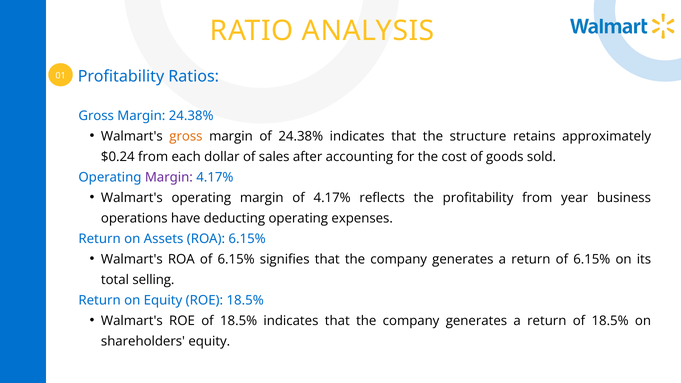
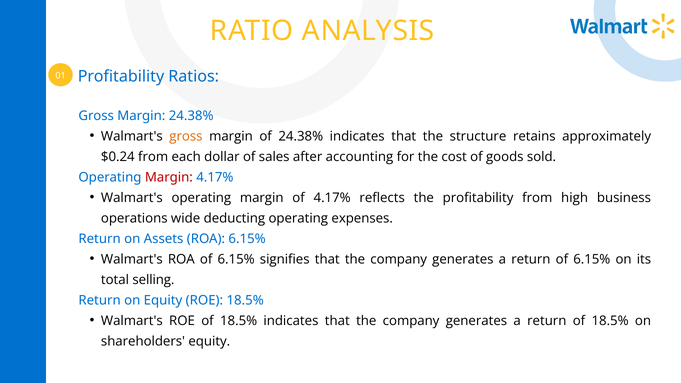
Margin colour: purple -> red (169, 177)
year: year -> high (575, 198)
have: have -> wide (186, 218)
